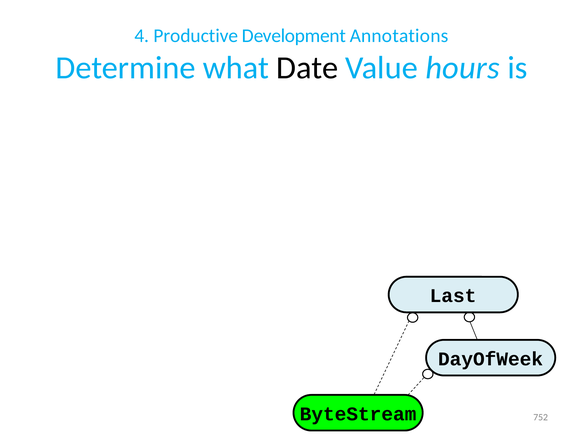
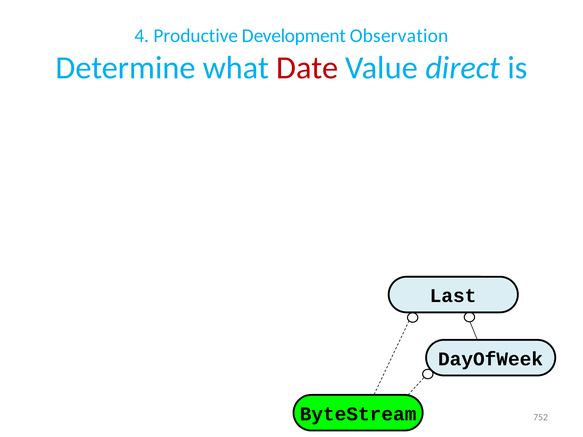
Annotations: Annotations -> Observation (399, 36)
Date colour: black -> red (307, 68)
hours: hours -> direct (463, 68)
